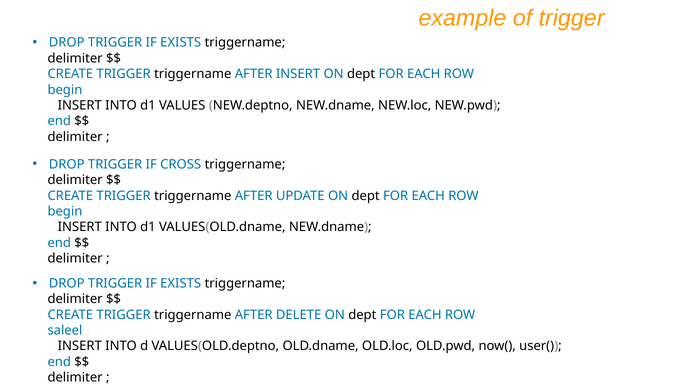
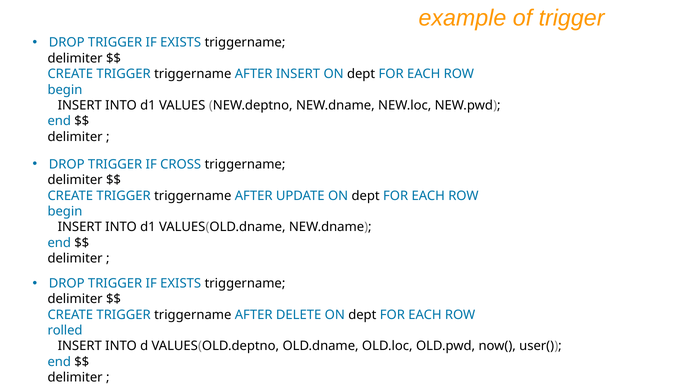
saleel: saleel -> rolled (65, 331)
